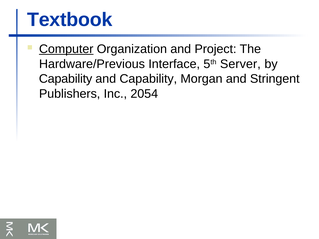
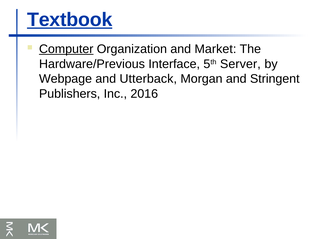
Textbook underline: none -> present (70, 20)
Project: Project -> Market (215, 49)
Capability: Capability -> Webpage (66, 79)
and Capability: Capability -> Utterback (148, 79)
2054: 2054 -> 2016 (144, 94)
